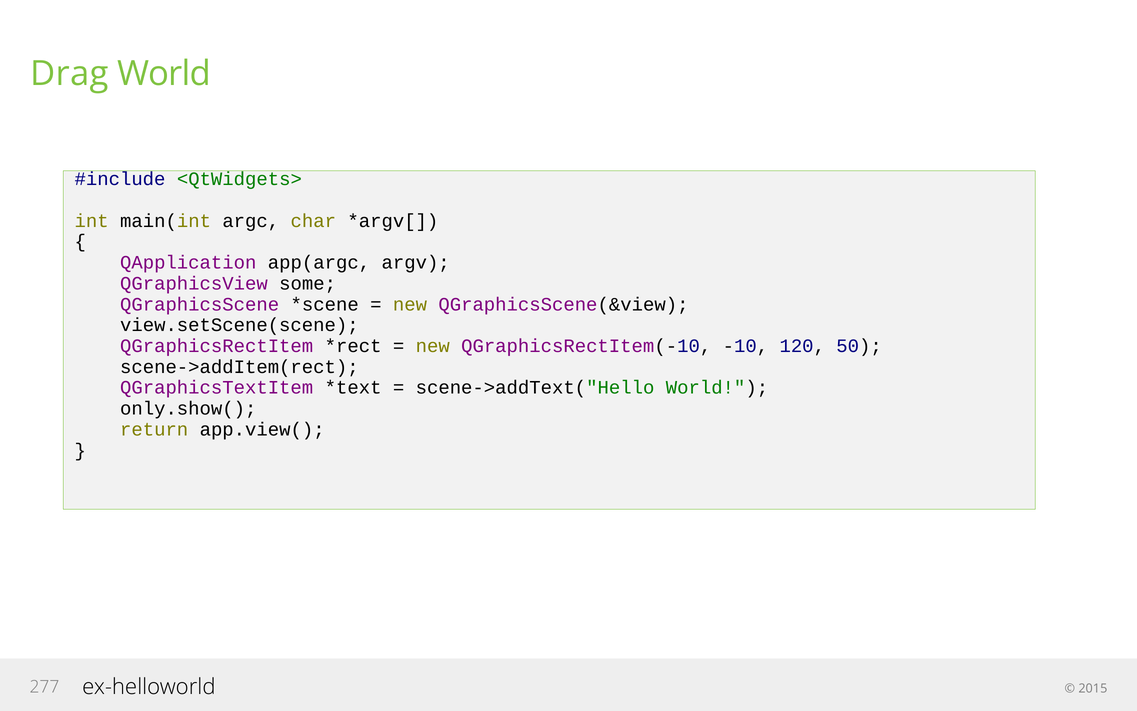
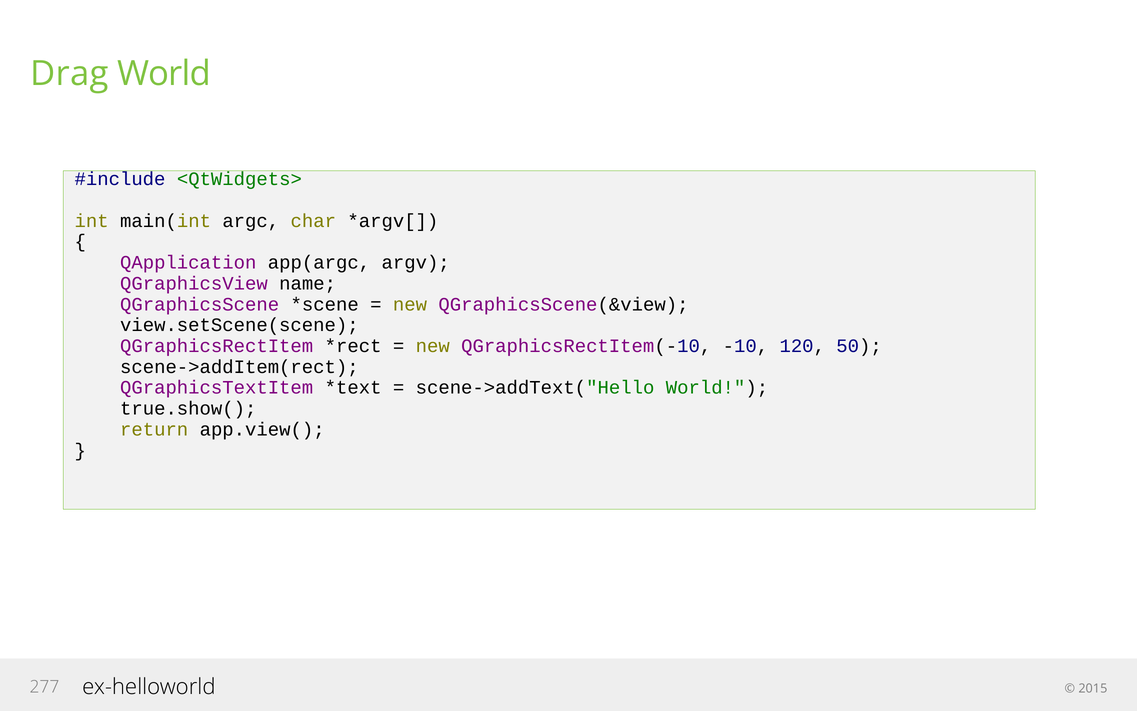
some: some -> name (308, 283)
only.show(: only.show( -> true.show( (188, 408)
